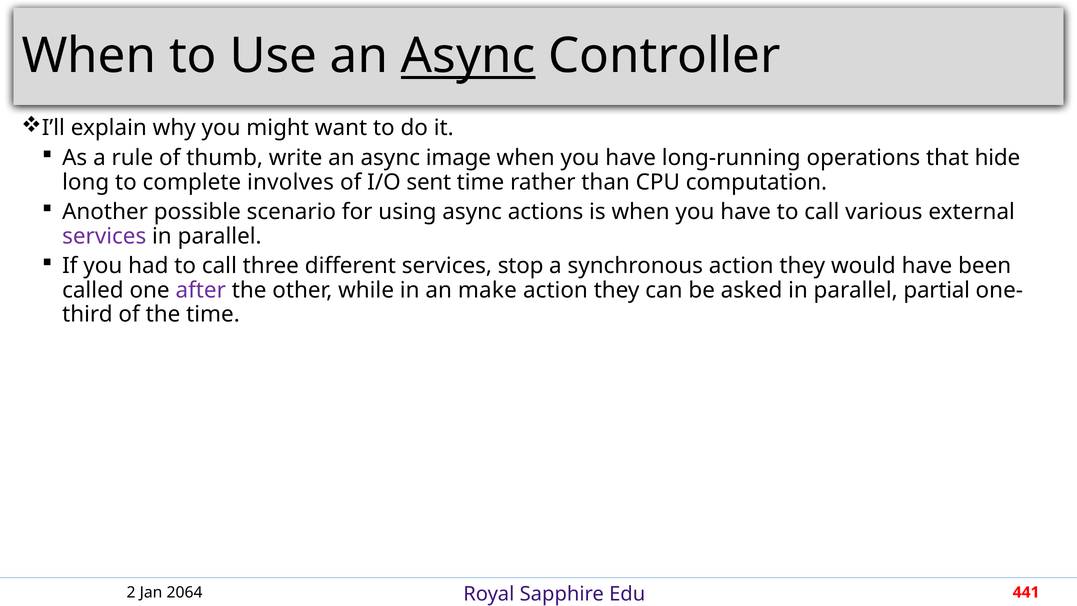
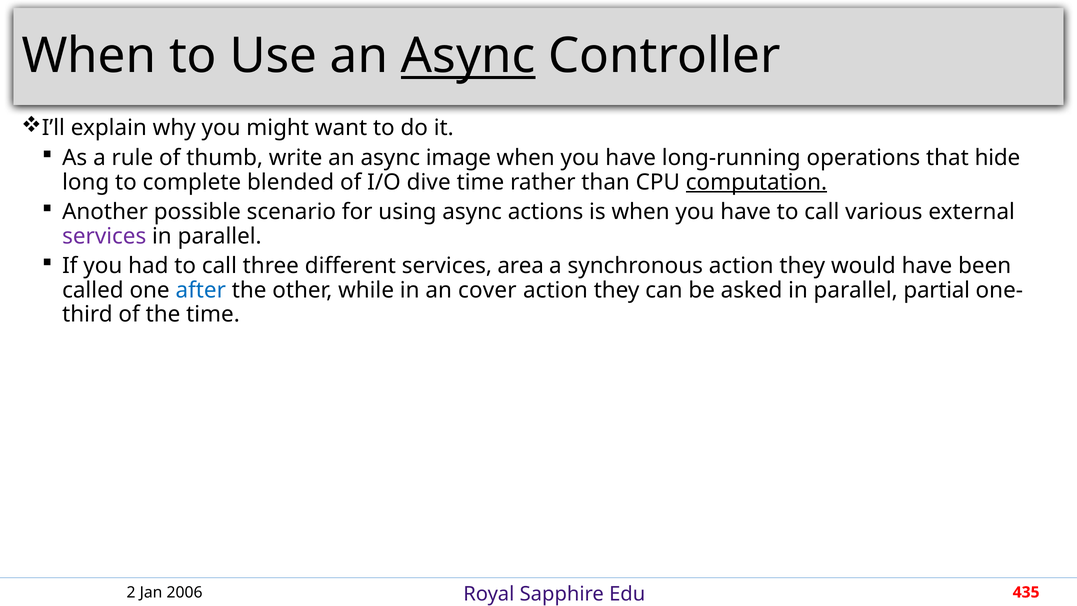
involves: involves -> blended (291, 182)
sent: sent -> dive (429, 182)
computation underline: none -> present (756, 182)
stop: stop -> area (521, 266)
after colour: purple -> blue (201, 290)
make: make -> cover (487, 290)
2064: 2064 -> 2006 (185, 592)
441: 441 -> 435 (1026, 592)
